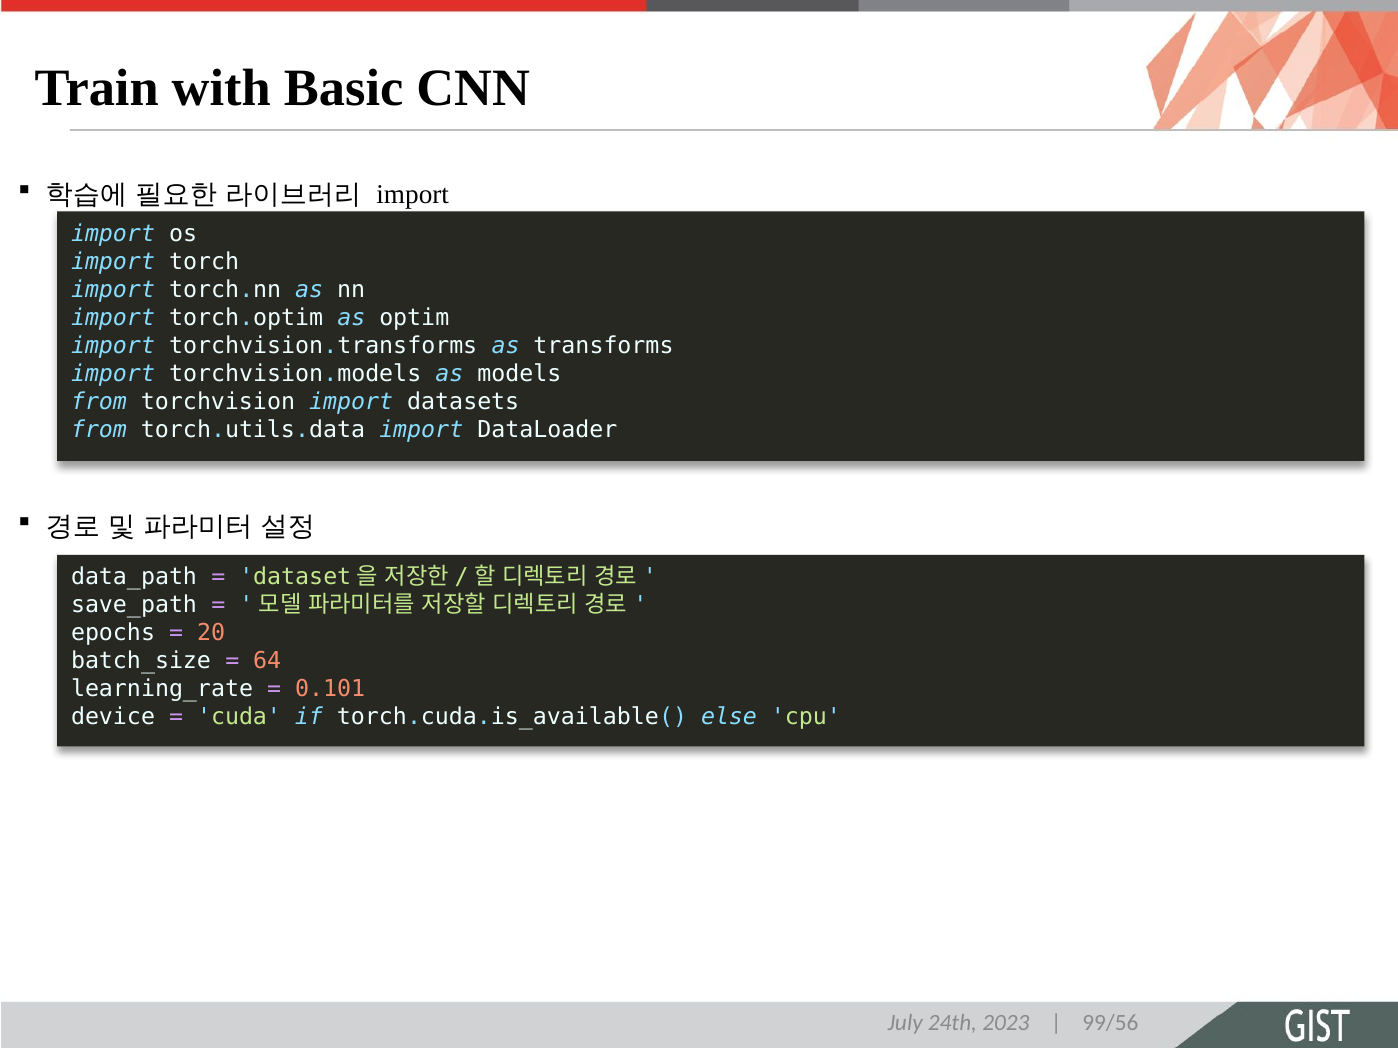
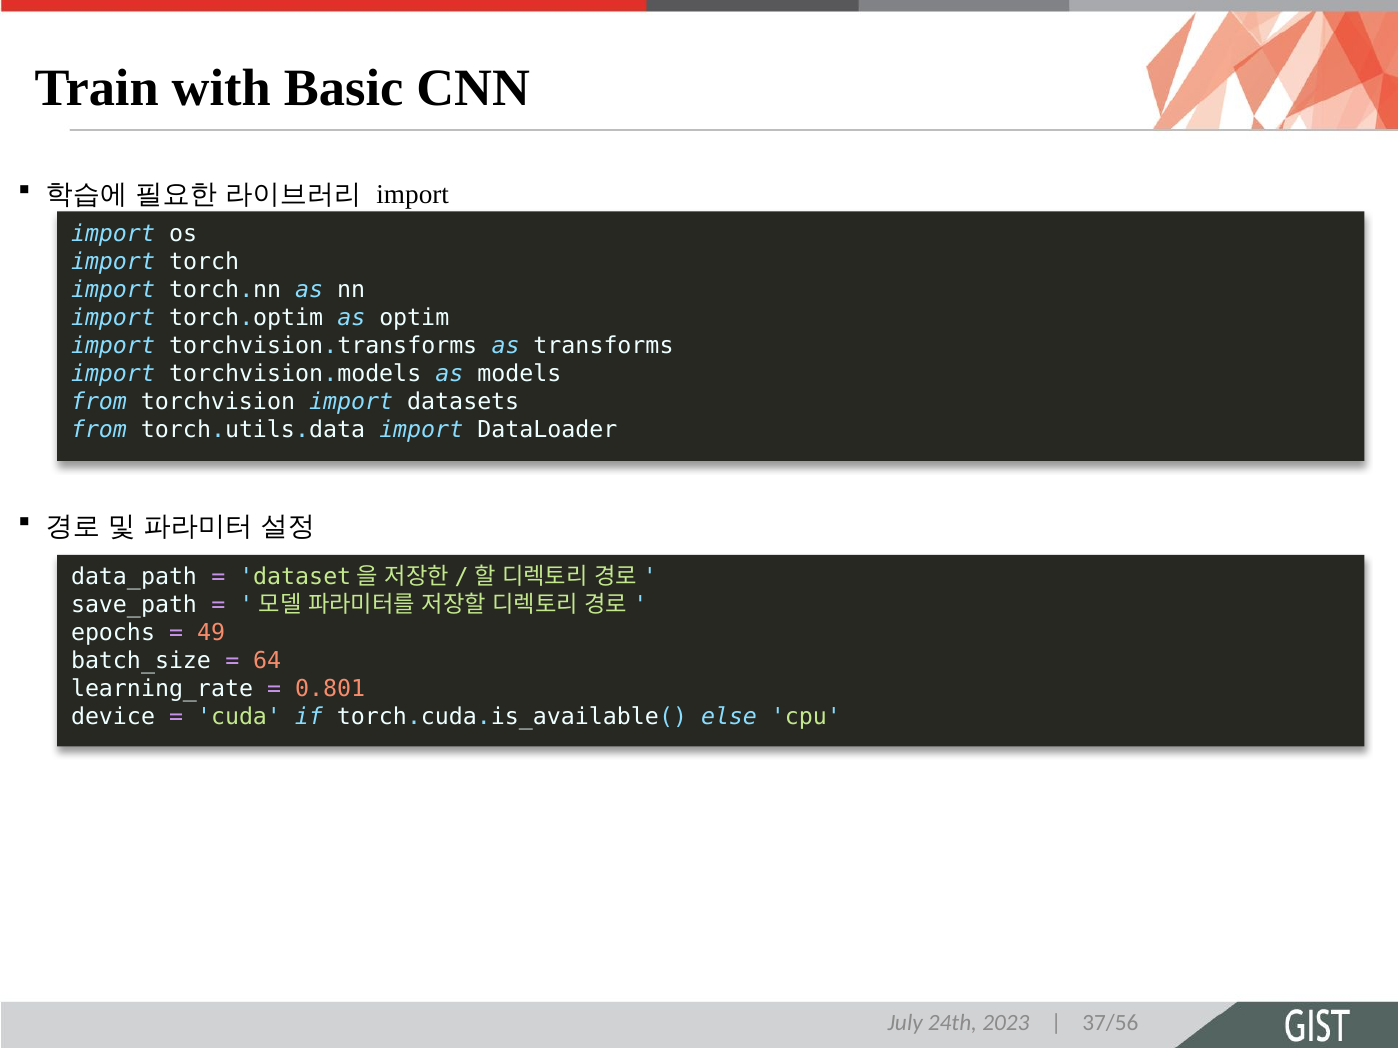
20: 20 -> 49 (211, 633)
0.101: 0.101 -> 0.801 (330, 689)
99/56: 99/56 -> 37/56 (1110, 1023)
